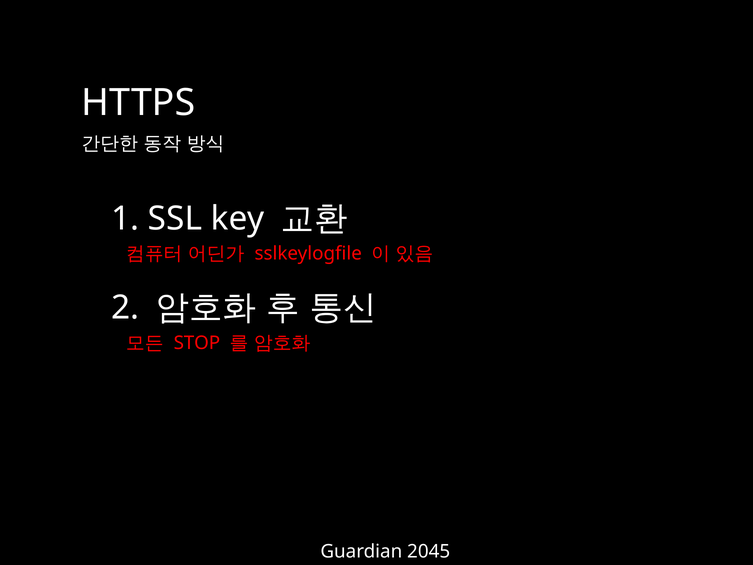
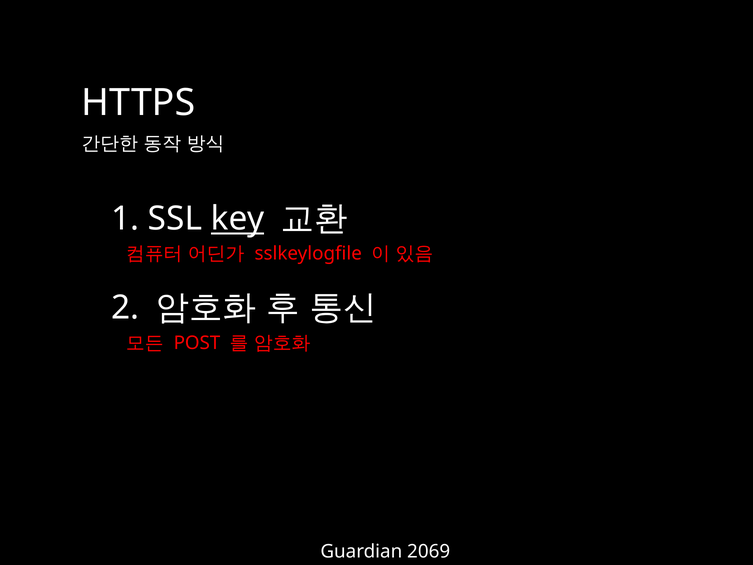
key underline: none -> present (238, 219)
STOP: STOP -> POST (197, 343)
2045: 2045 -> 2069 (429, 551)
